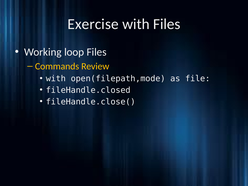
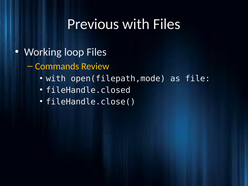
Exercise: Exercise -> Previous (93, 24)
